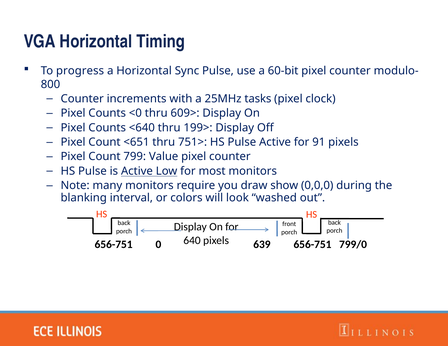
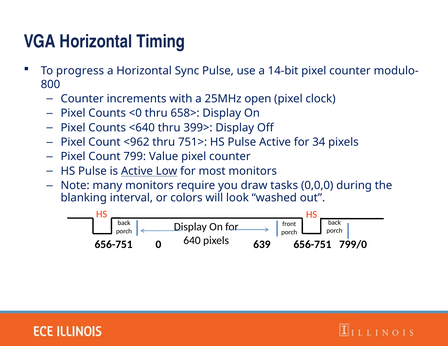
60-bit: 60-bit -> 14-bit (283, 71)
tasks: tasks -> open (258, 99)
609>: 609> -> 658> (185, 113)
199>: 199> -> 399> (198, 128)
<651: <651 -> <962 (136, 142)
91: 91 -> 34 (319, 142)
show: show -> tasks (284, 186)
